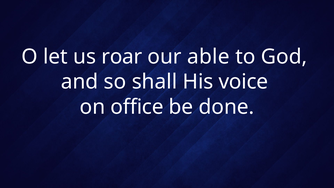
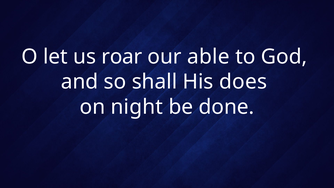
voice: voice -> does (243, 82)
office: office -> night (137, 107)
